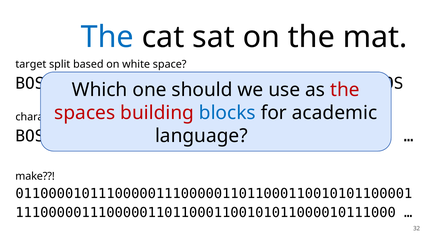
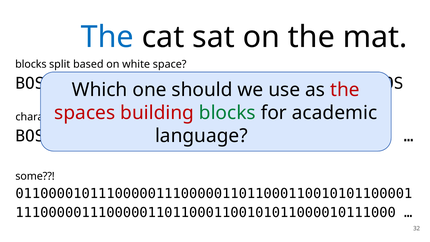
target: target -> blocks (31, 64)
blocks colour: blue -> green (227, 113)
make: make -> some (35, 176)
